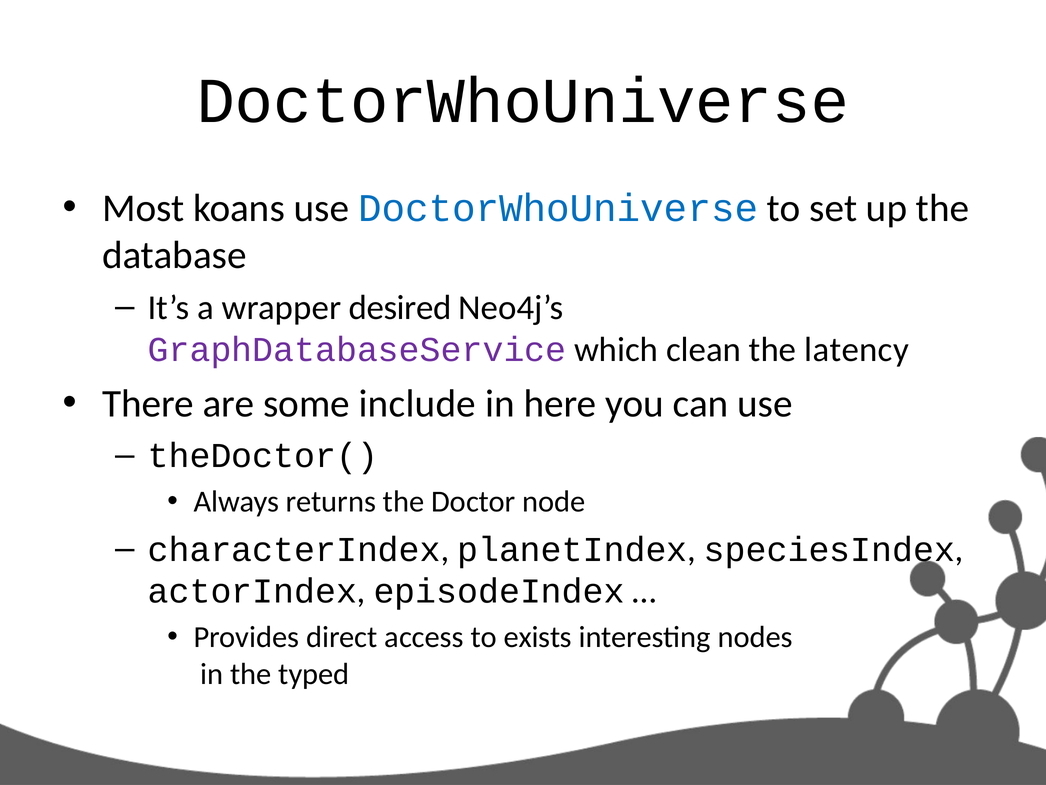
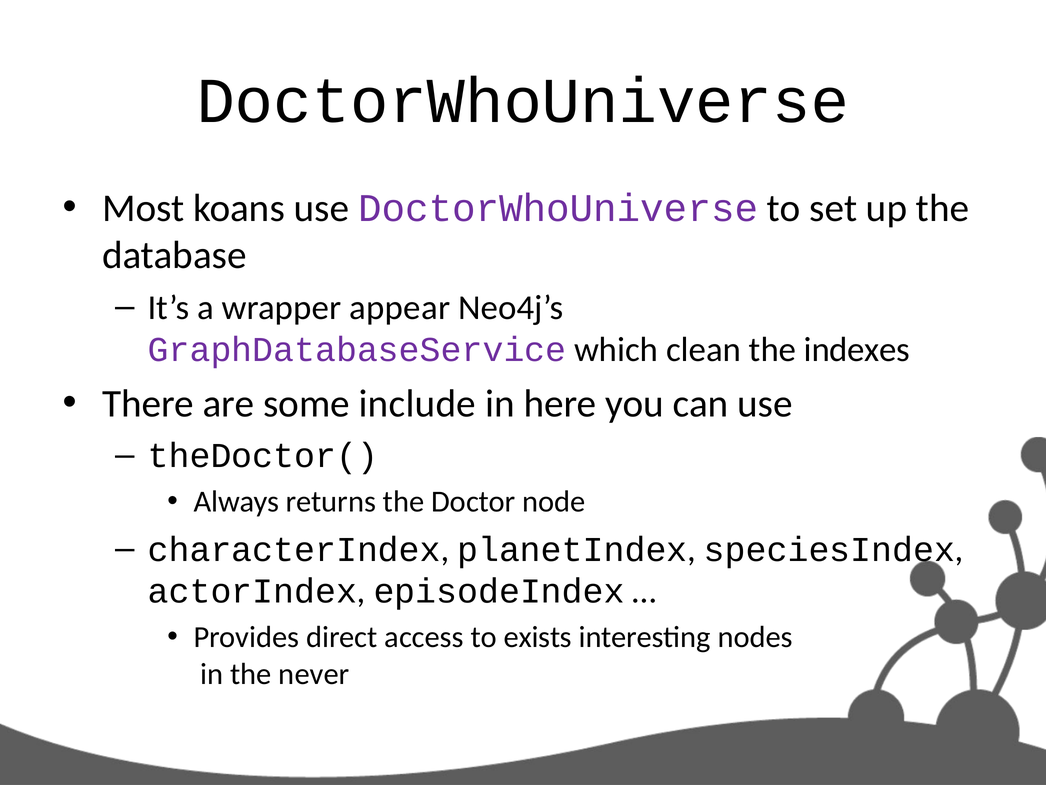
DoctorWhoUniverse colour: blue -> purple (558, 208)
desired: desired -> appear (400, 307)
latency: latency -> indexes (857, 349)
typed: typed -> never (314, 674)
